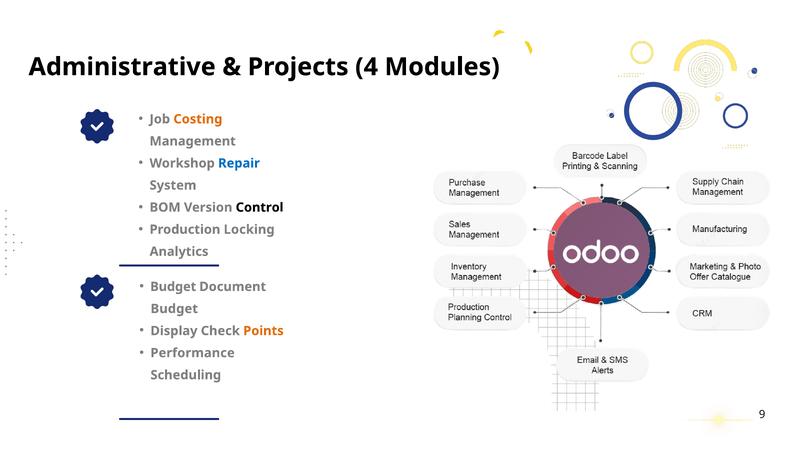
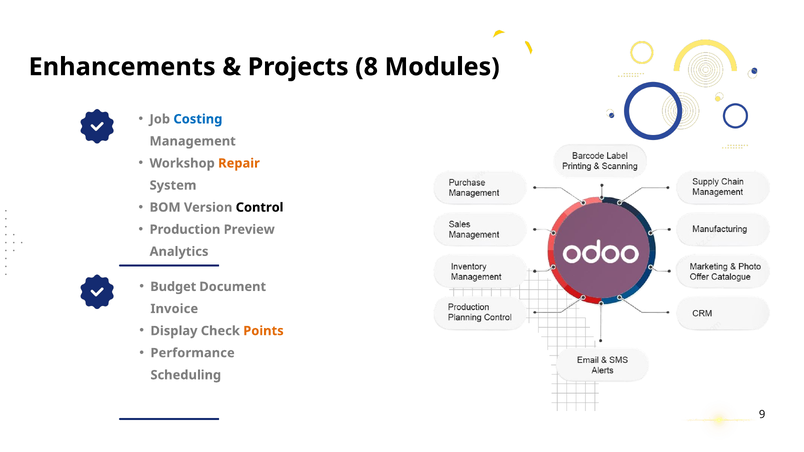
Administrative: Administrative -> Enhancements (122, 67)
4: 4 -> 8 (367, 67)
Costing colour: orange -> blue (198, 119)
Repair colour: blue -> orange (239, 163)
Locking: Locking -> Preview (249, 230)
Budget: Budget -> Invoice (174, 309)
